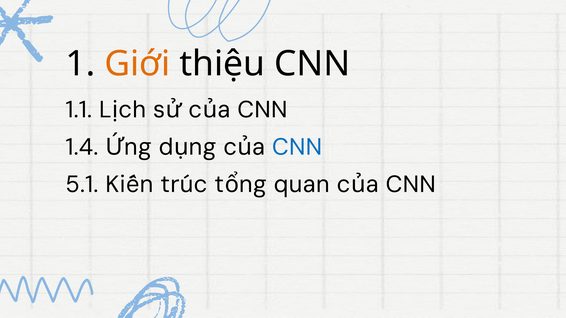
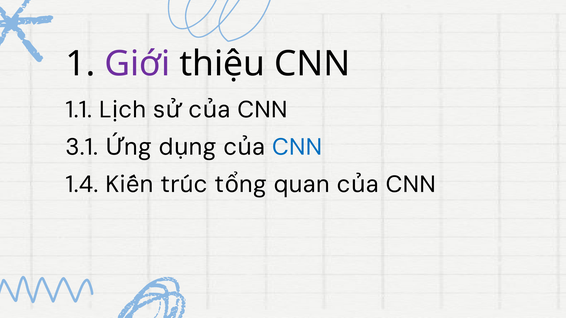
Giới colour: orange -> purple (137, 64)
1.4: 1.4 -> 3.1 (82, 147)
5.1: 5.1 -> 1.4 (82, 185)
